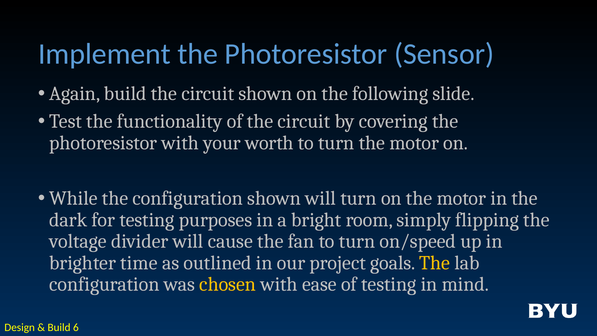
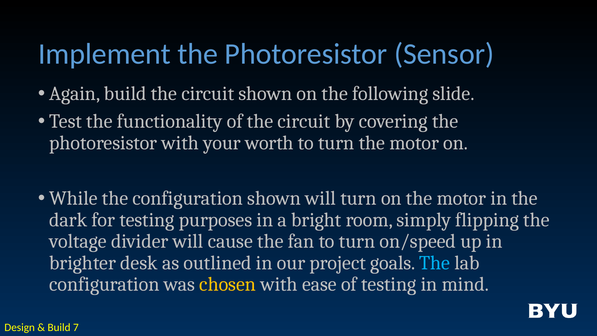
time: time -> desk (139, 263)
The colour: yellow -> light blue (435, 263)
6: 6 -> 7 (76, 327)
